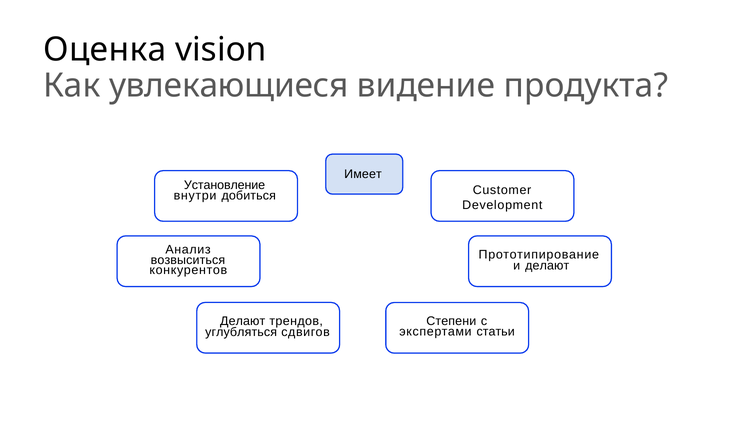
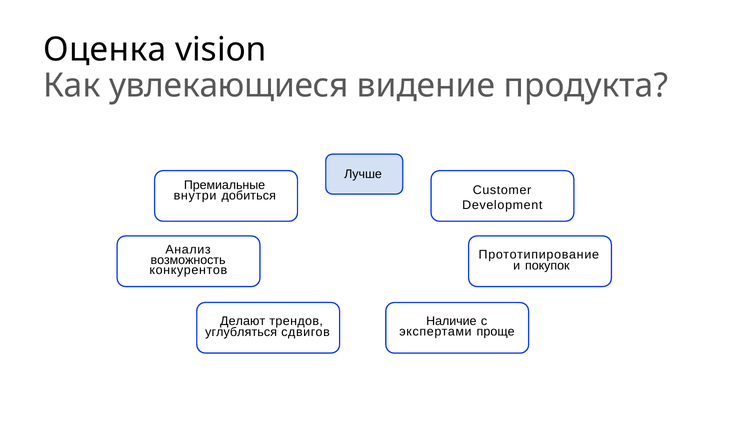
Имеет: Имеет -> Лучше (363, 174)
Установление: Установление -> Премиальные (225, 185)
возвыситься: возвыситься -> возможность (188, 260)
и делают: делают -> покупок (547, 266)
Степени: Степени -> Наличие (451, 322)
статьи: статьи -> проще (496, 332)
